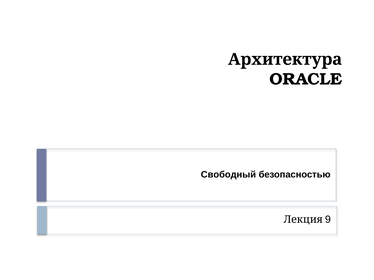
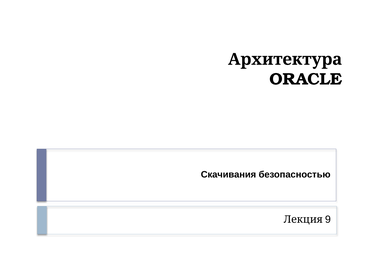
Свободный: Свободный -> Скачивания (228, 175)
